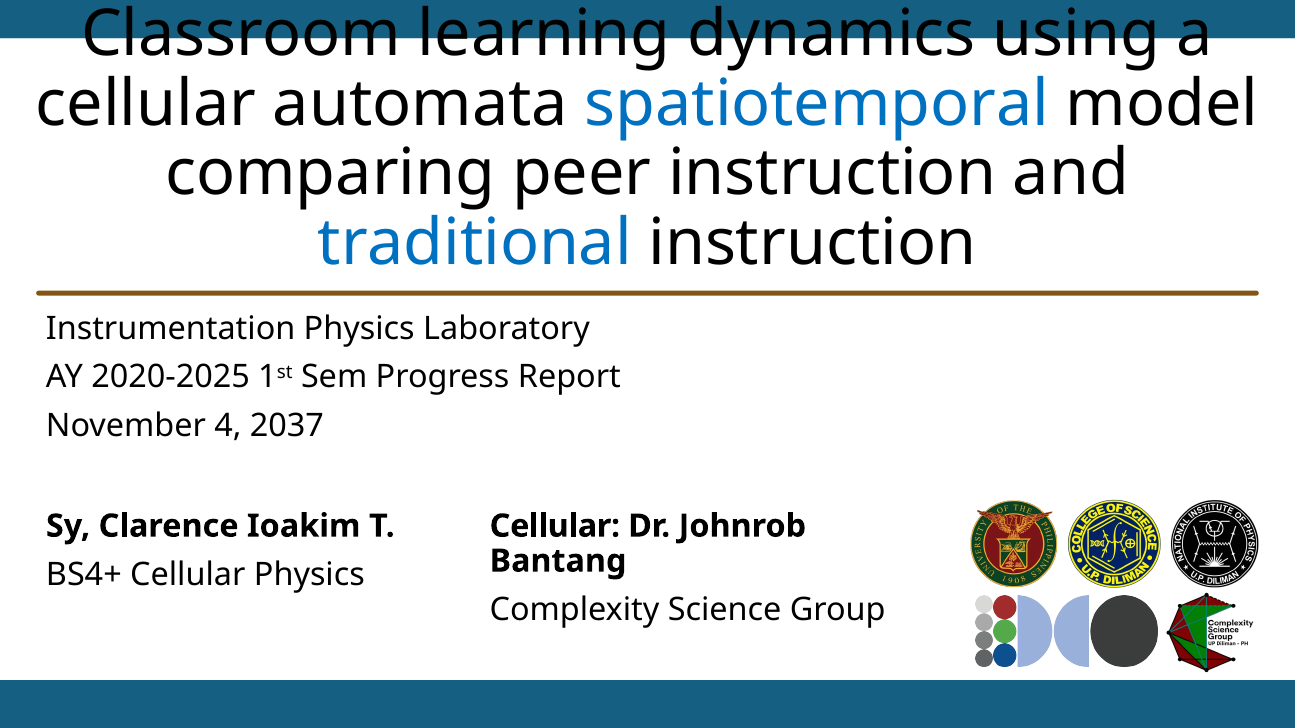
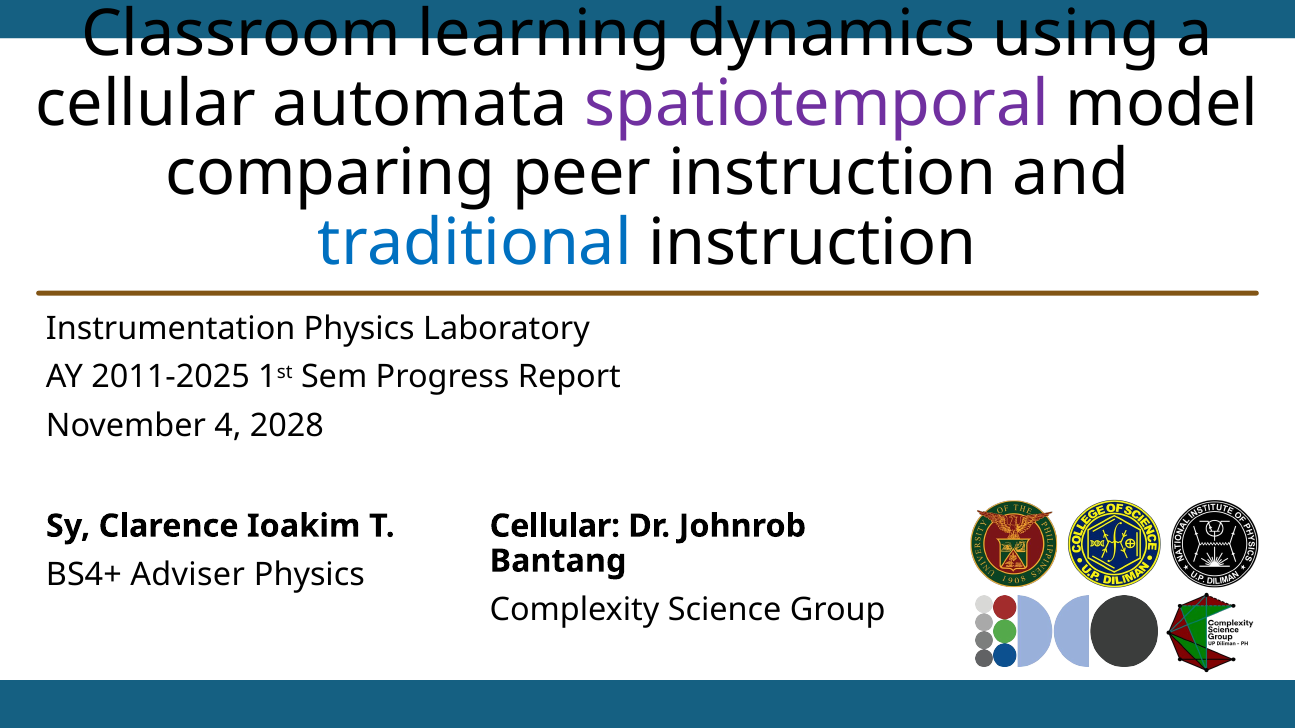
spatiotemporal colour: blue -> purple (817, 104)
2020-2025: 2020-2025 -> 2011-2025 (171, 377)
2037: 2037 -> 2028 (287, 426)
BS4+ Cellular: Cellular -> Adviser (188, 575)
